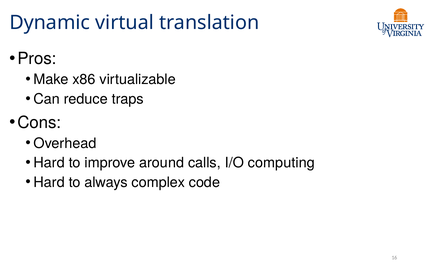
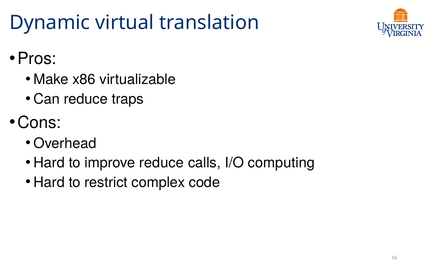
improve around: around -> reduce (162, 162)
always: always -> restrict (106, 182)
